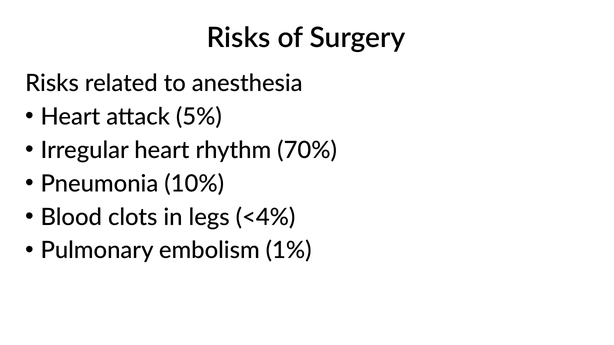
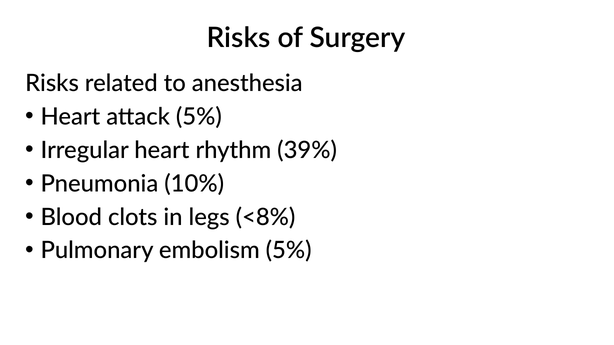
70%: 70% -> 39% (307, 150)
<4%: <4% -> <8% (266, 217)
embolism 1%: 1% -> 5% (289, 251)
